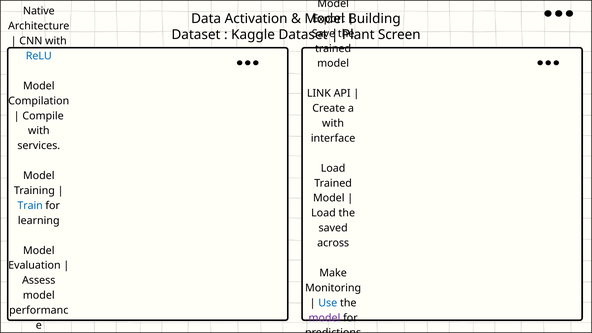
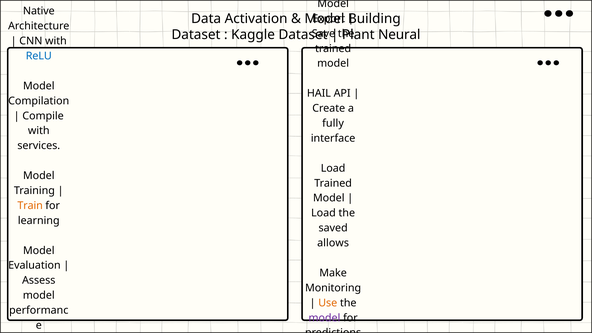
Screen: Screen -> Neural (399, 35)
LINK: LINK -> HAIL (319, 93)
with: with -> fully (333, 123)
Train colour: blue -> orange (30, 206)
across: across -> allows (333, 243)
Use colour: blue -> orange (328, 303)
